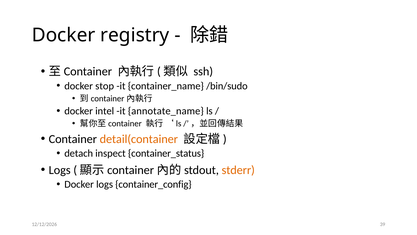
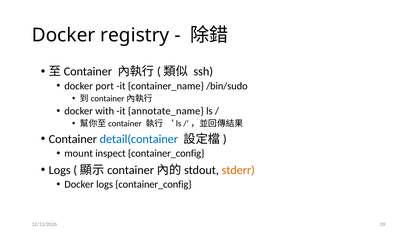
stop: stop -> port (105, 86)
intel: intel -> with (105, 111)
detail(container colour: orange -> blue (139, 139)
detach: detach -> mount (79, 153)
inspect container_status: container_status -> container_config (166, 153)
